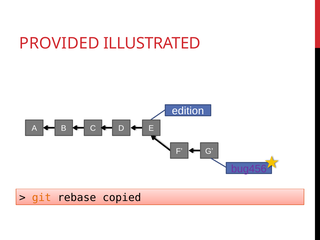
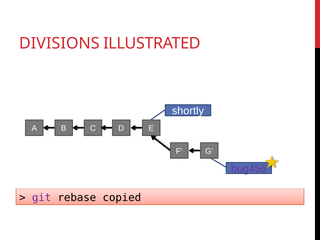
PROVIDED: PROVIDED -> DIVISIONS (59, 43)
edition: edition -> shortly (188, 111)
git colour: orange -> purple (42, 198)
